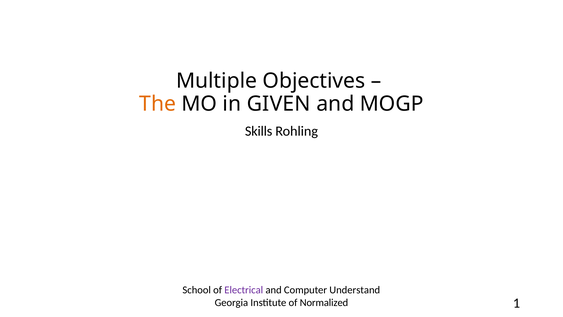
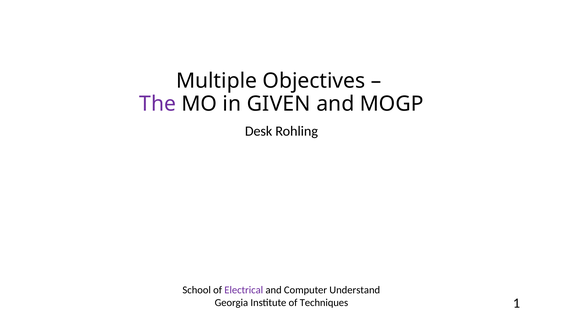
The colour: orange -> purple (158, 104)
Skills: Skills -> Desk (259, 131)
Normalized: Normalized -> Techniques (324, 302)
